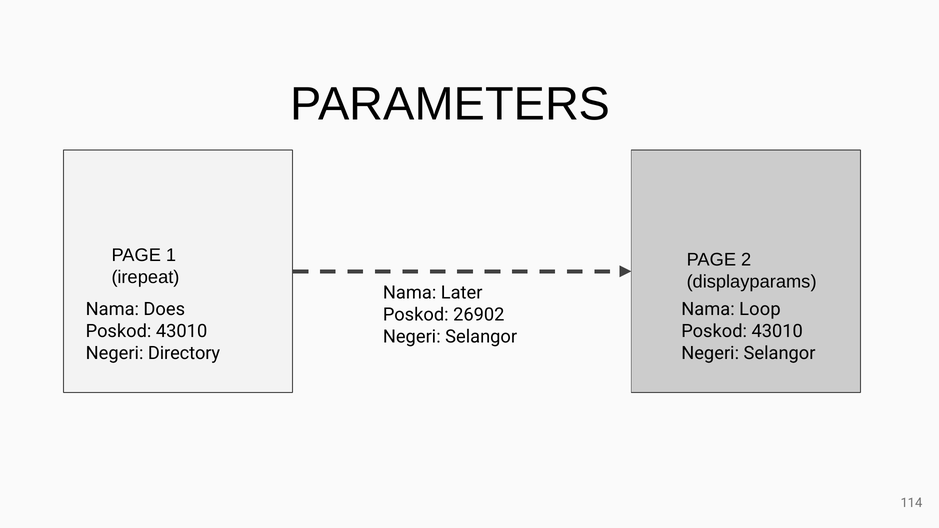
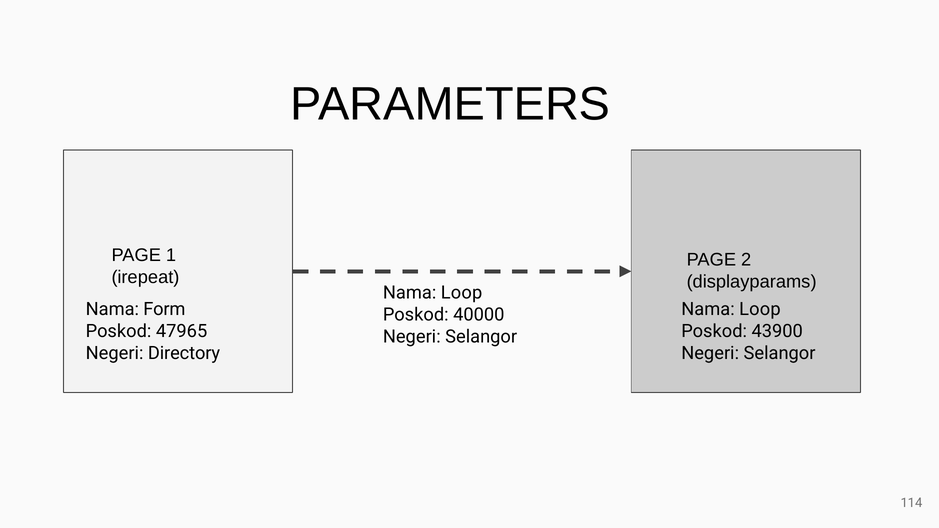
Later: Later -> Loop (462, 293)
Does: Does -> Form (164, 309)
26902: 26902 -> 40000 (479, 315)
43010: 43010 -> 47965 (182, 331)
43010: 43010 -> 43900 (777, 331)
